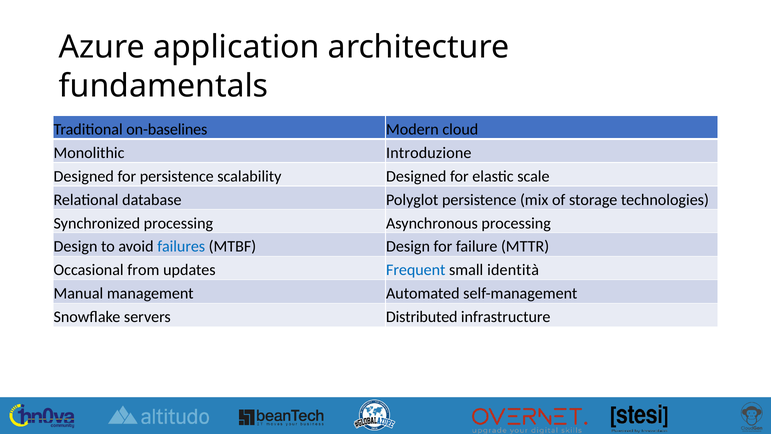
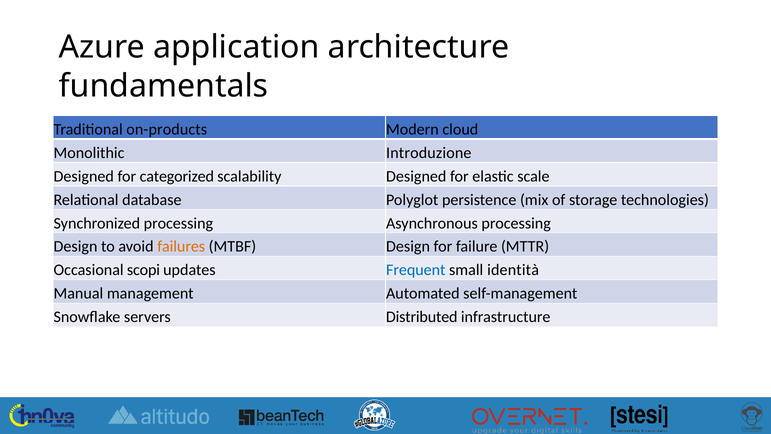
on-baselines: on-baselines -> on-products (167, 129)
for persistence: persistence -> categorized (177, 176)
failures colour: blue -> orange (181, 246)
from: from -> scopi (143, 270)
